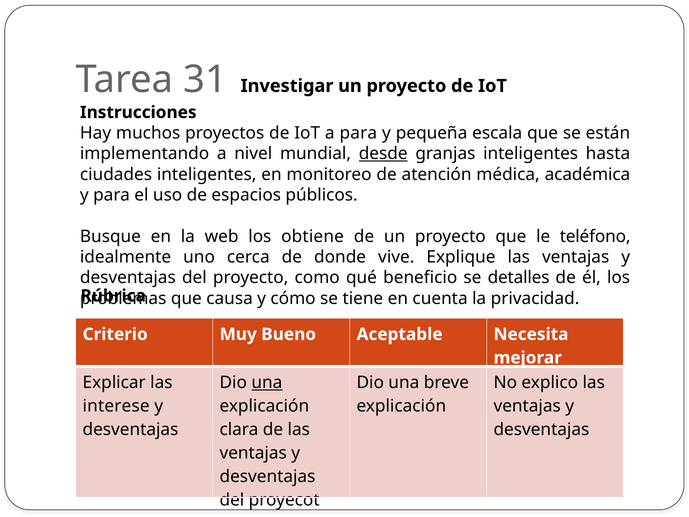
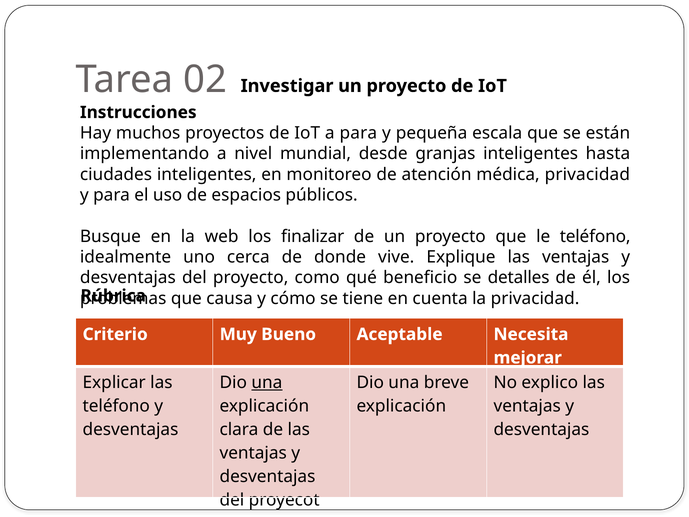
31: 31 -> 02 (205, 80)
desde underline: present -> none (383, 154)
médica académica: académica -> privacidad (587, 174)
obtiene: obtiene -> finalizar (313, 236)
interese: interese -> teléfono (116, 406)
